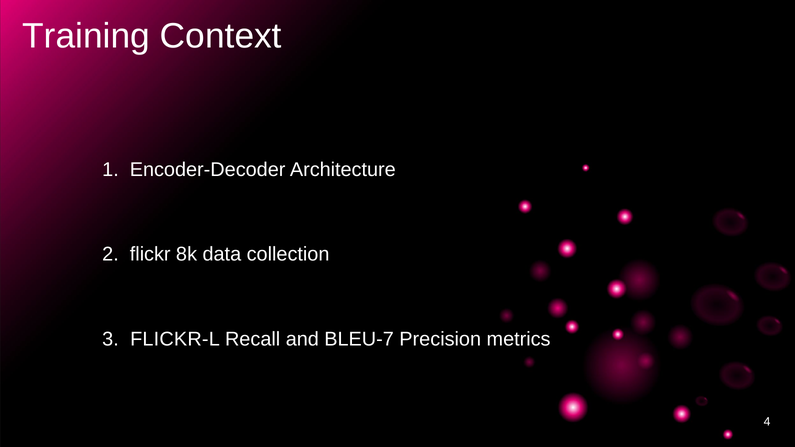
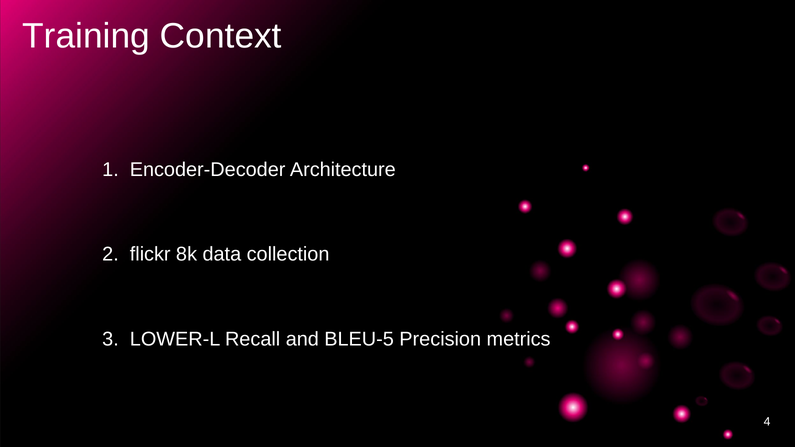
FLICKR-L: FLICKR-L -> LOWER-L (175, 339)
BLEU-7: BLEU-7 -> BLEU-5 (359, 339)
